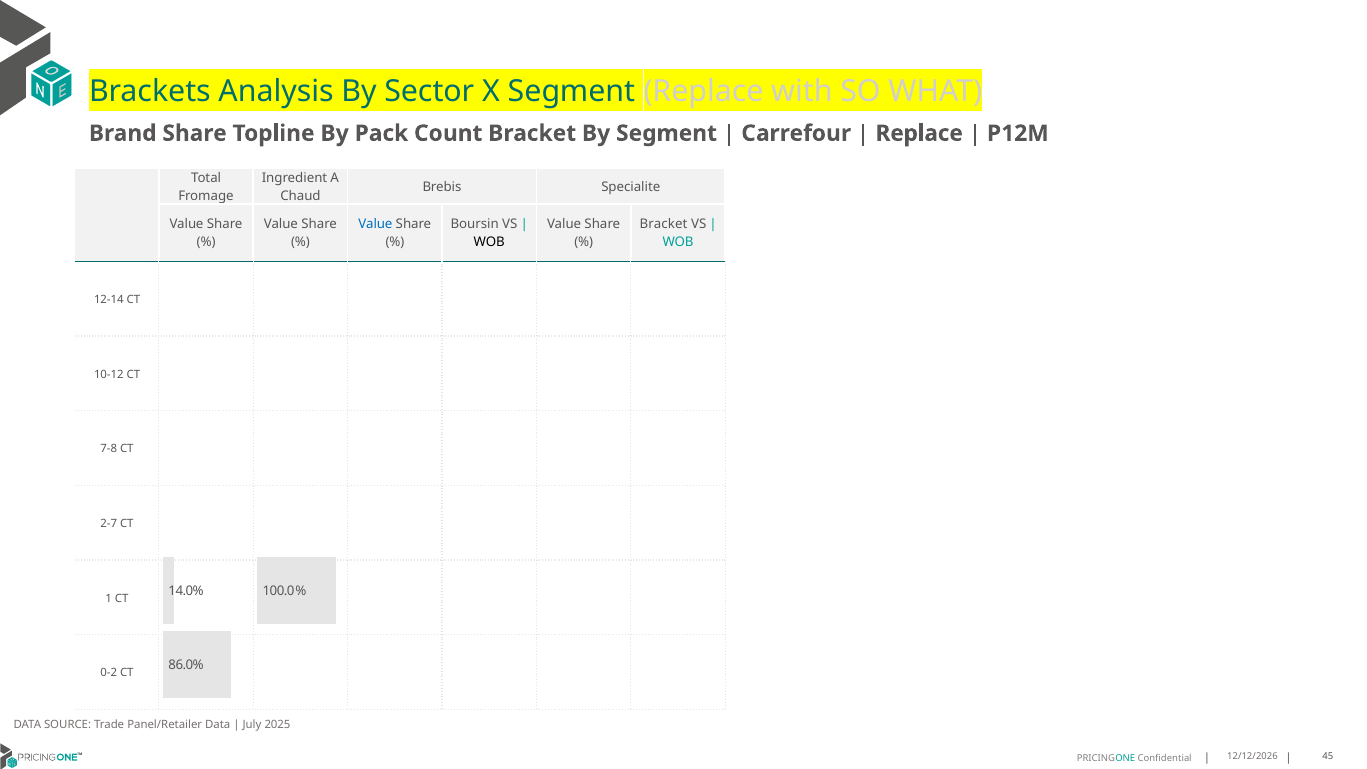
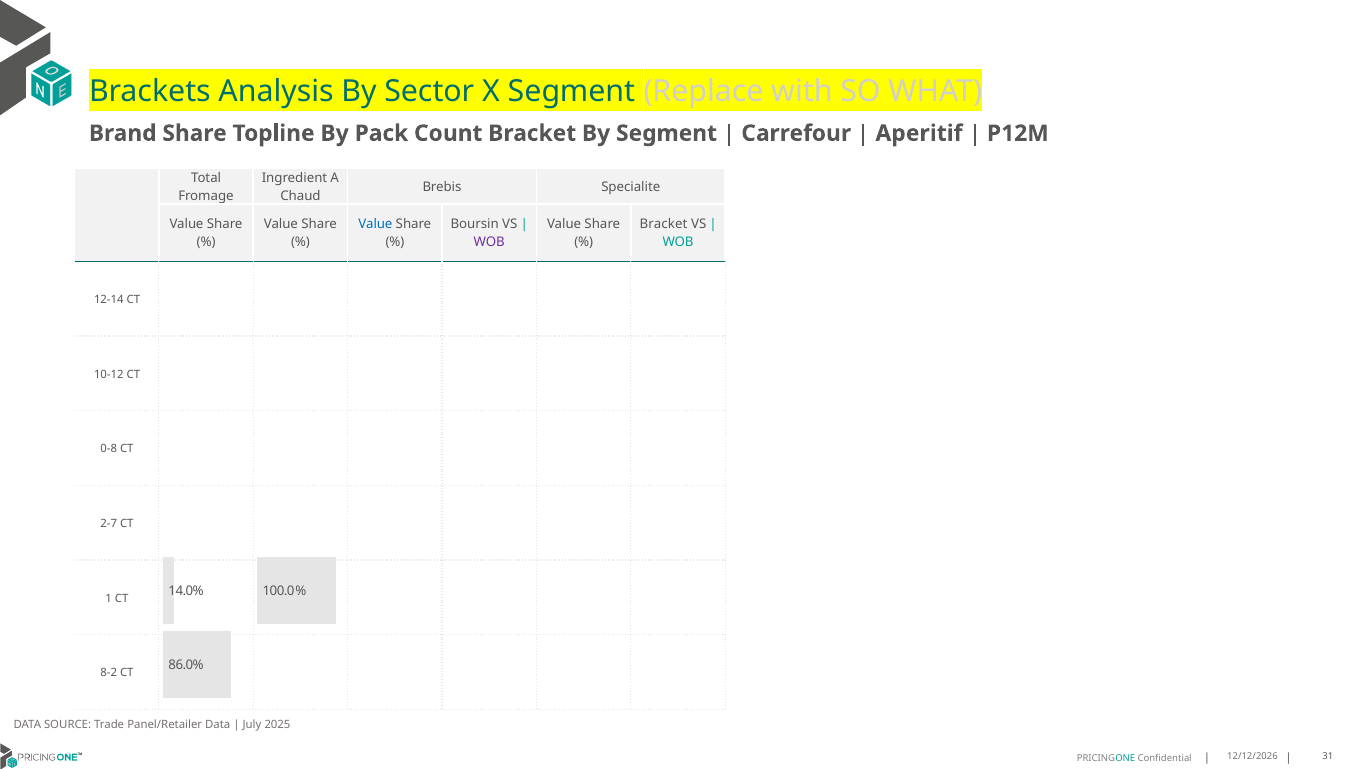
Replace: Replace -> Aperitif (919, 133)
WOB colour: black -> purple (489, 242)
7-8: 7-8 -> 0-8 (109, 449)
0-2: 0-2 -> 8-2 (109, 673)
45: 45 -> 31 (1328, 756)
